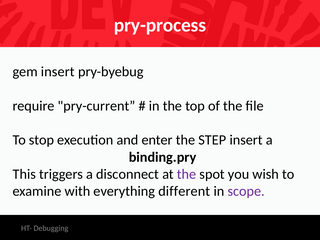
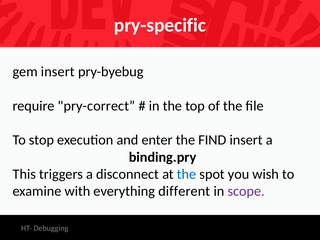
pry-process: pry-process -> pry-specific (160, 25)
pry-current: pry-current -> pry-correct (96, 106)
STEP: STEP -> FIND (212, 140)
the colour: purple -> blue (187, 174)
